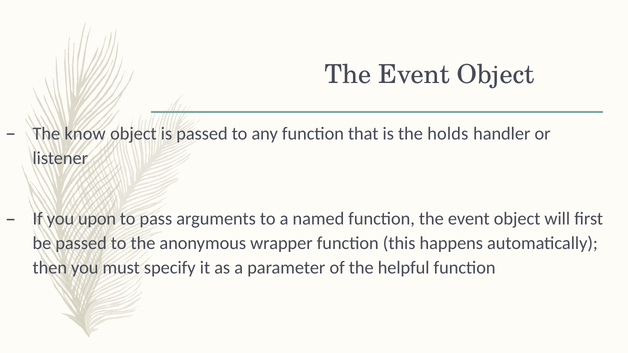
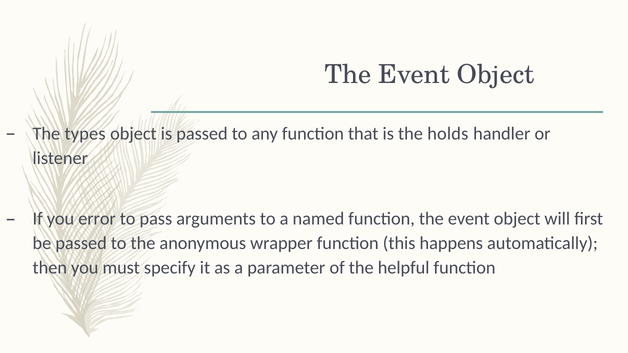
know: know -> types (85, 134)
upon: upon -> error (97, 219)
